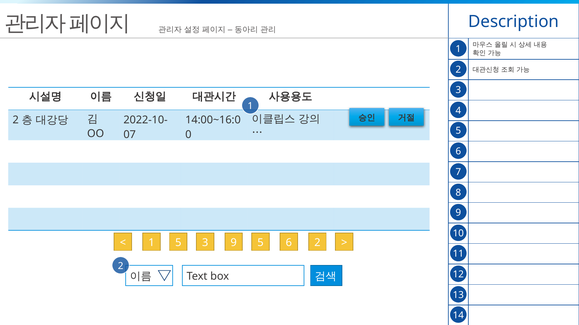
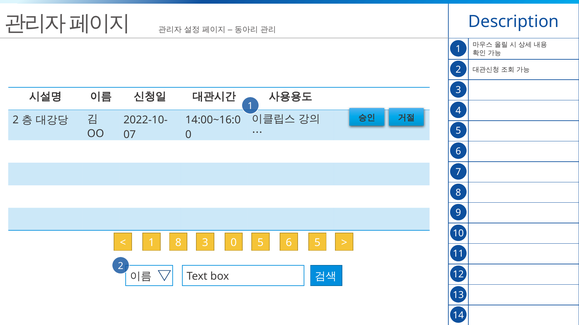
1 5: 5 -> 8 (178, 243)
3 9: 9 -> 0 (234, 243)
6 2: 2 -> 5 (317, 243)
